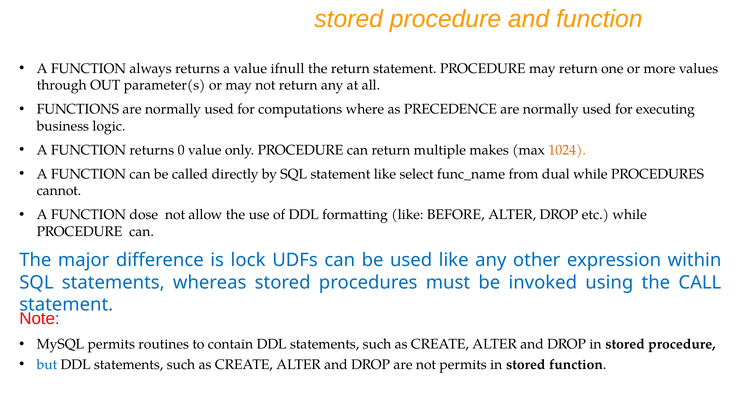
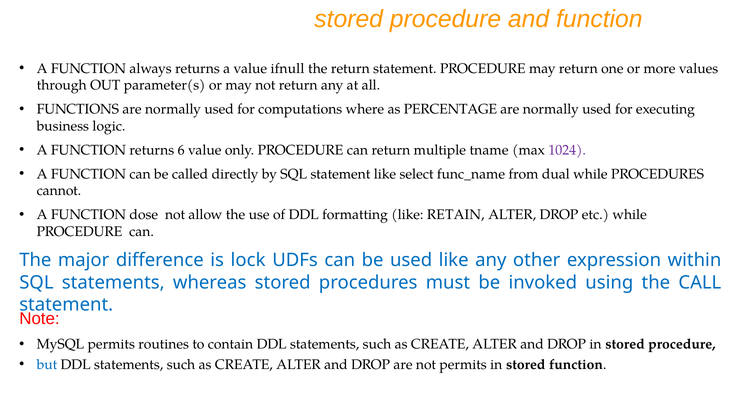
PRECEDENCE: PRECEDENCE -> PERCENTAGE (450, 109)
0: 0 -> 6 (181, 150)
makes: makes -> tname (489, 150)
1024 colour: orange -> purple (567, 150)
BEFORE: BEFORE -> RETAIN (456, 215)
